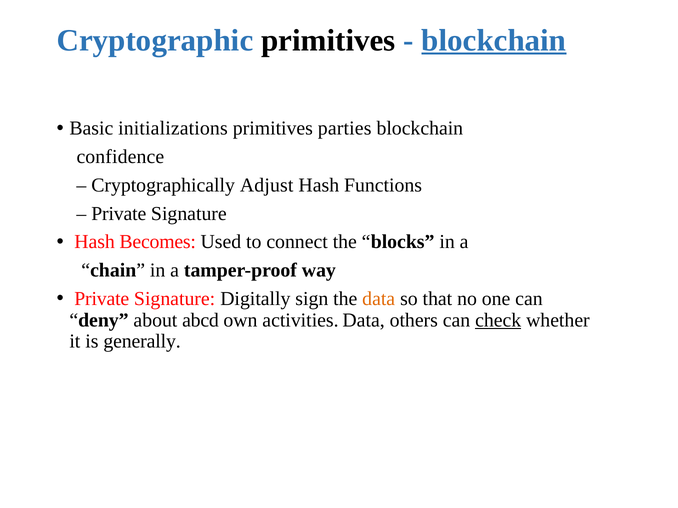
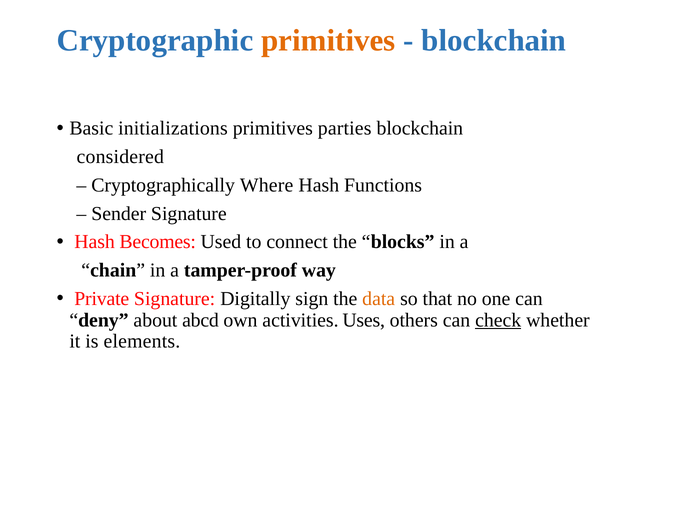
primitives colour: black -> orange (328, 40)
blockchain underline: present -> none (494, 40)
confidence: confidence -> considered (120, 157)
Adjust: Adjust -> Where (267, 185)
Private: Private -> Sender (119, 214)
activities Data: Data -> Uses (364, 320)
generally: generally -> elements (142, 342)
